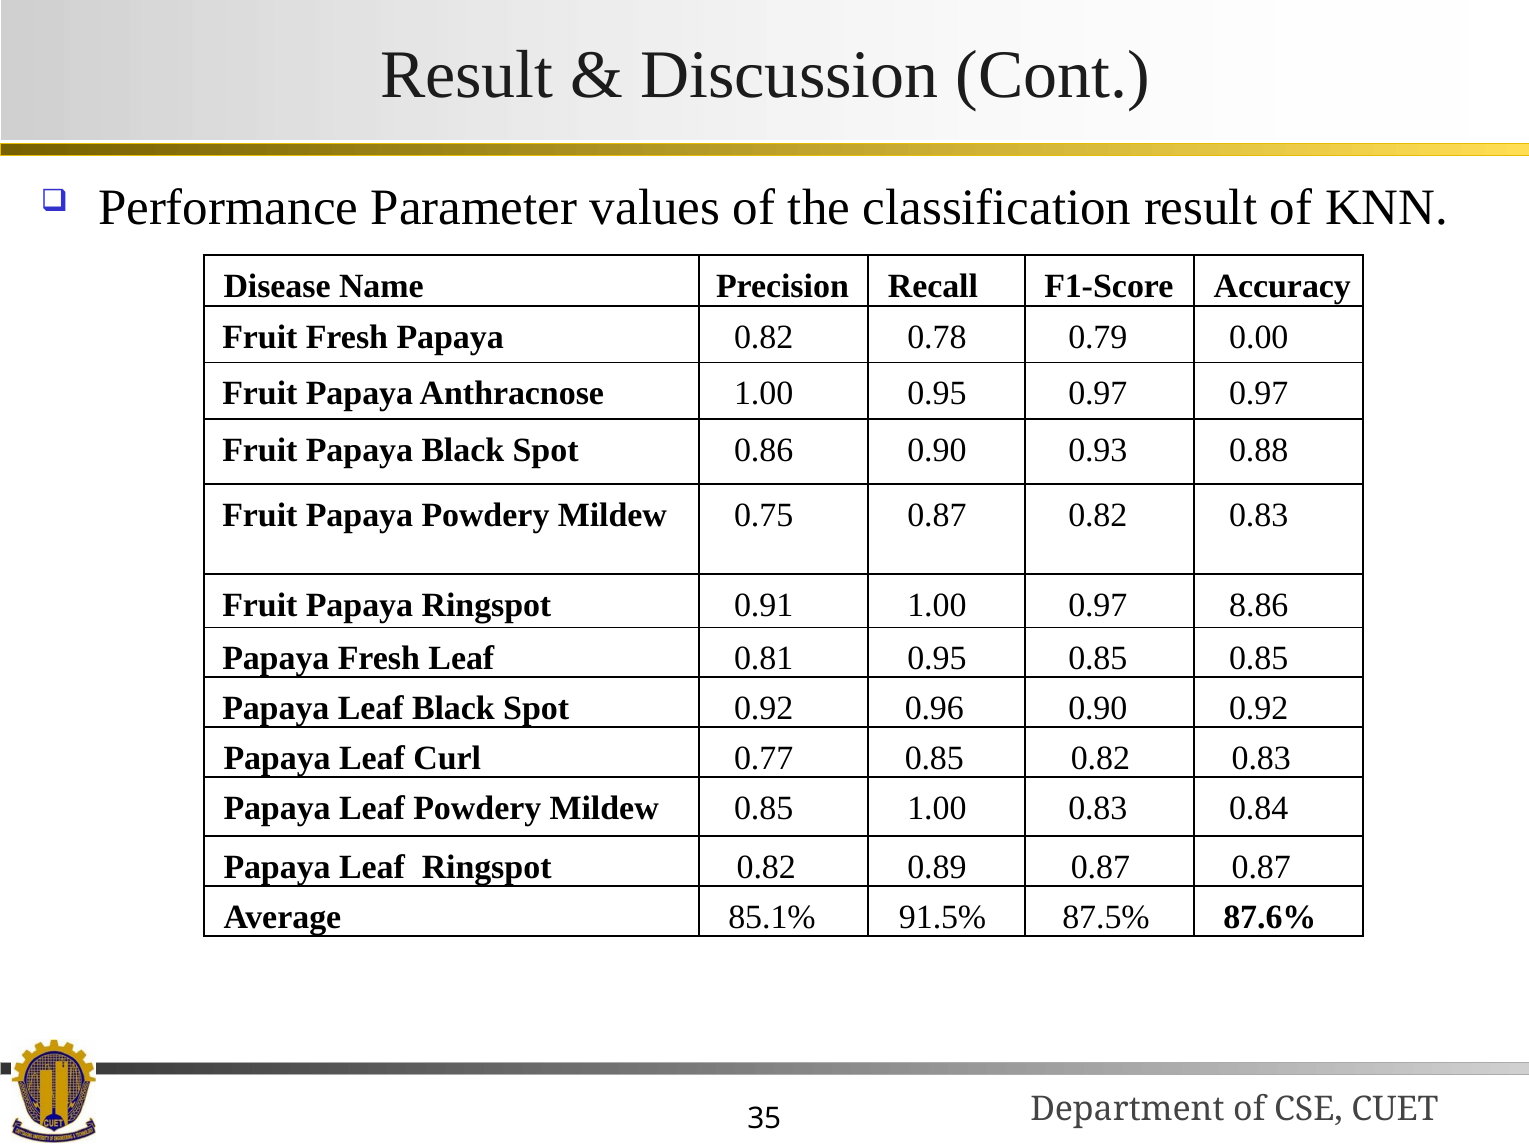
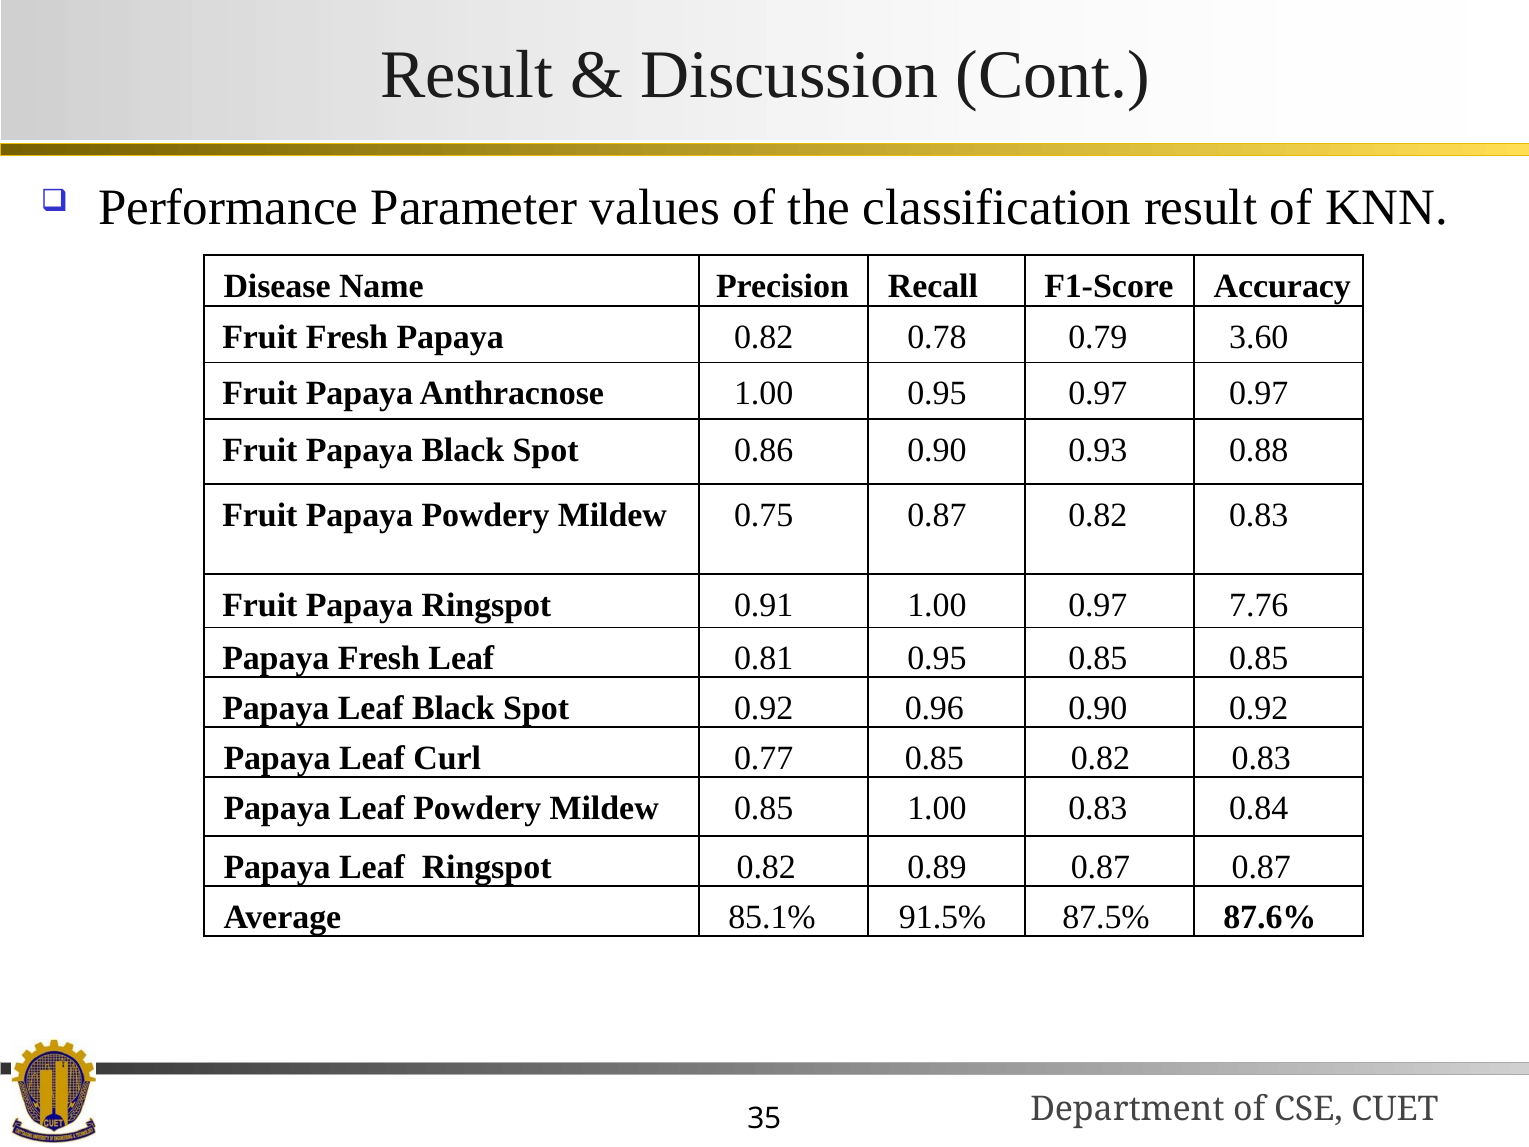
0.00: 0.00 -> 3.60 (1259, 337)
8.86: 8.86 -> 7.76 (1259, 606)
